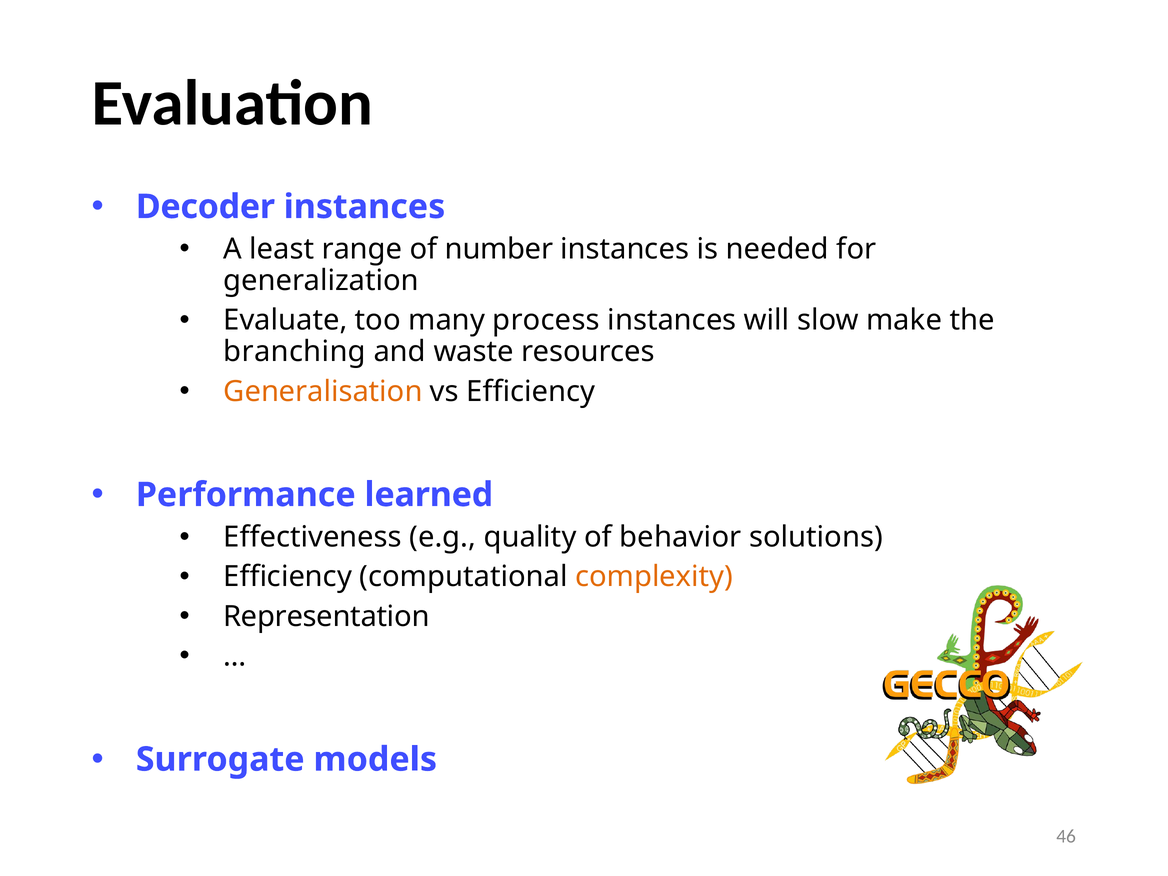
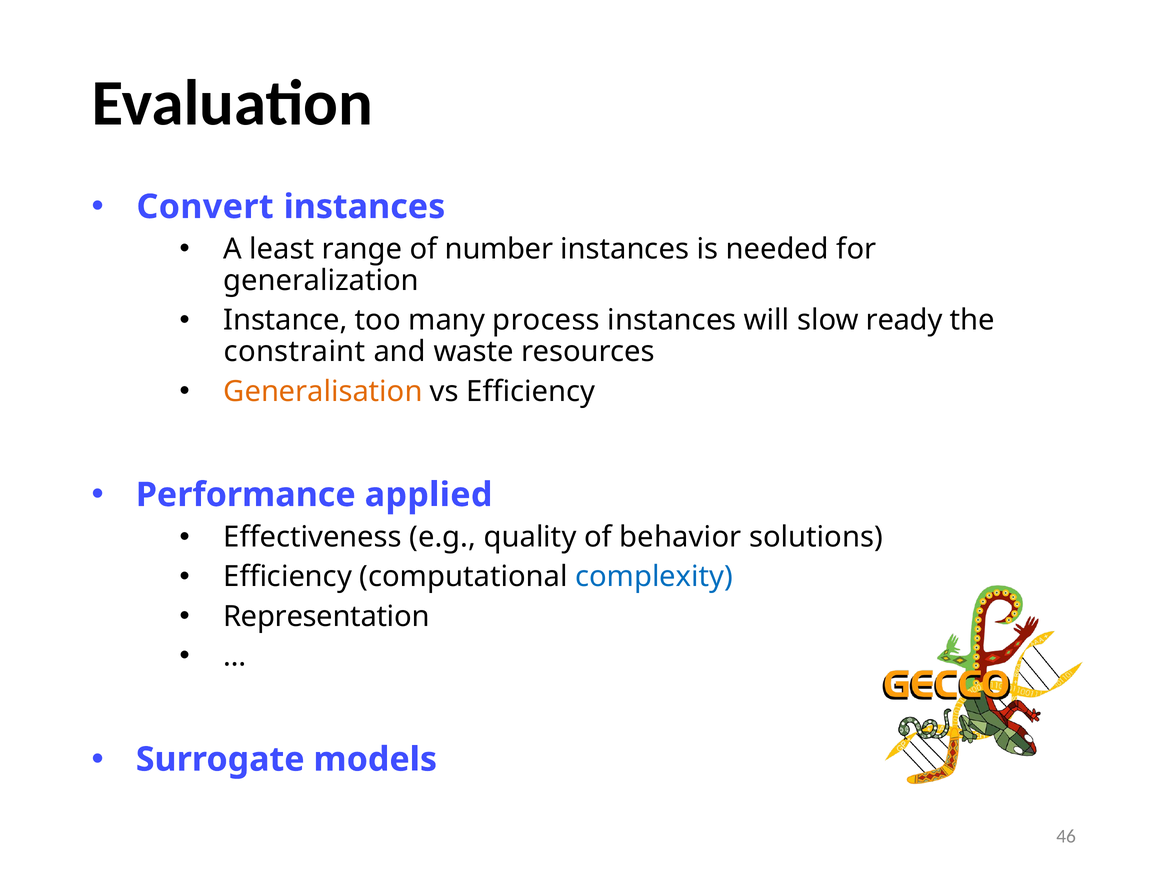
Decoder: Decoder -> Convert (205, 207)
Evaluate: Evaluate -> Instance (285, 320)
make: make -> ready (904, 320)
branching: branching -> constraint (295, 352)
learned: learned -> applied (429, 495)
complexity colour: orange -> blue (654, 577)
